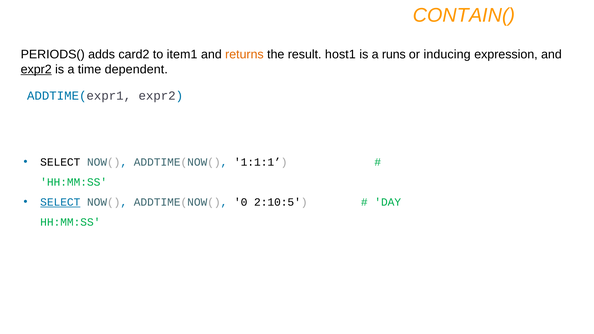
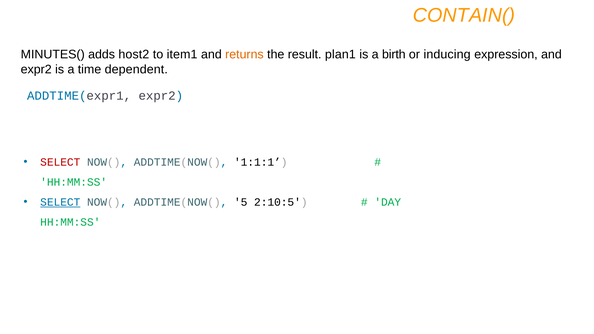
PERIODS(: PERIODS( -> MINUTES( (53, 55)
card2: card2 -> host2 (134, 55)
host1: host1 -> plan1 (340, 55)
runs: runs -> birth (394, 55)
expr2 underline: present -> none (36, 69)
SELECT colour: black -> red (60, 162)
0: 0 -> 5 (241, 202)
